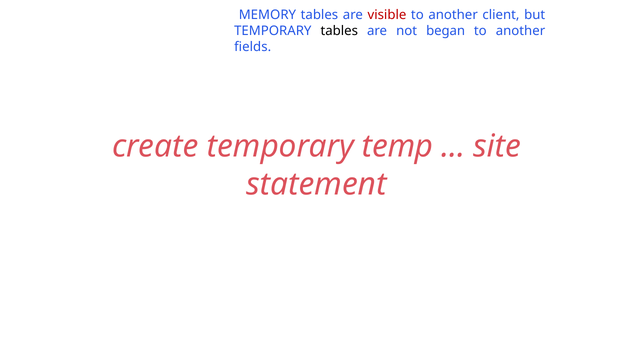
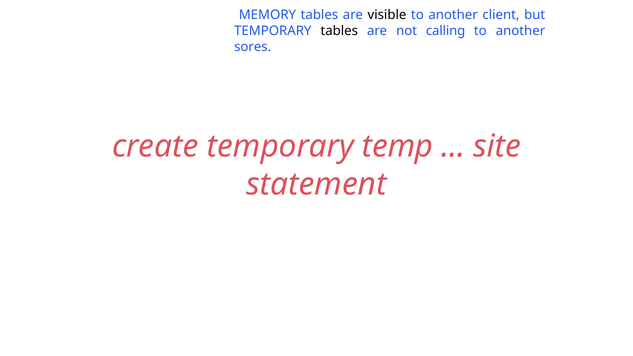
visible colour: red -> black (387, 15)
began: began -> calling (446, 31)
fields: fields -> sores (253, 47)
